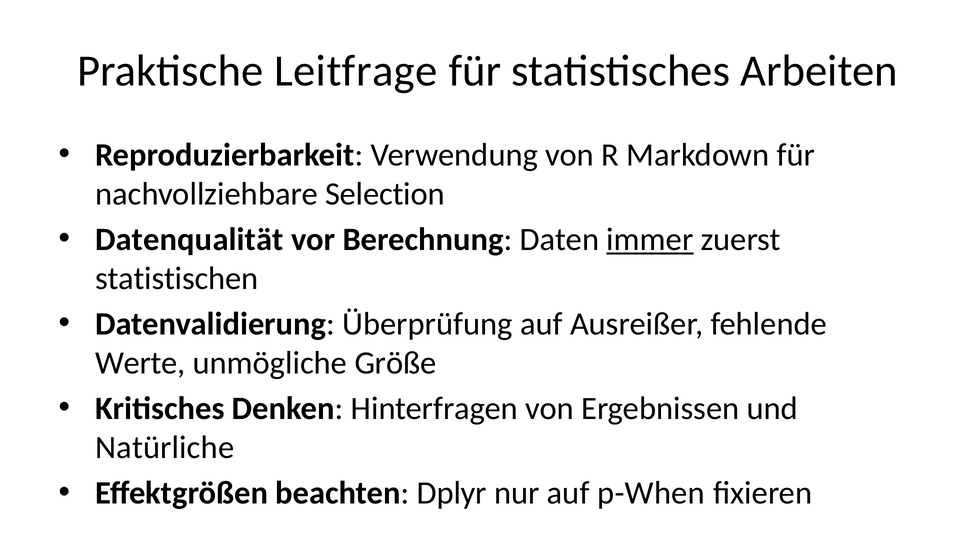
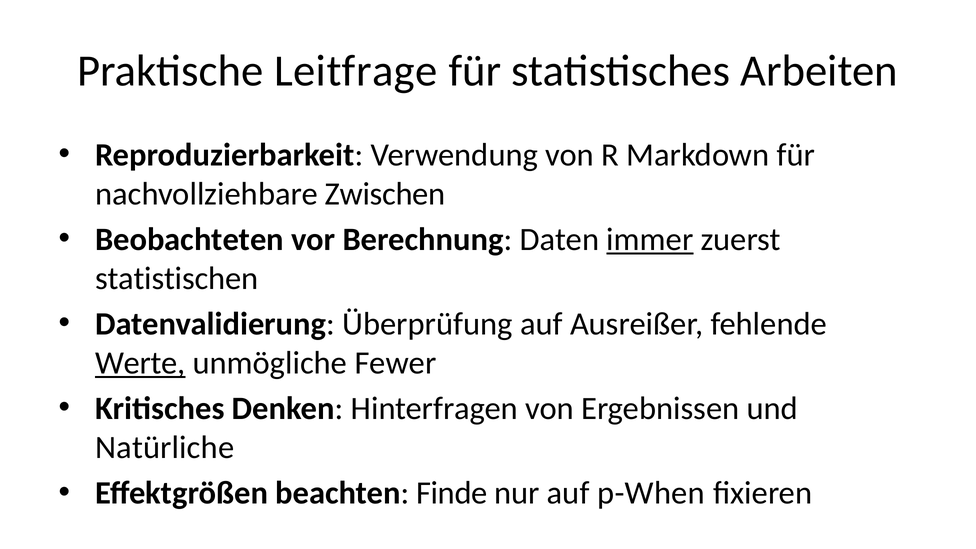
Selection: Selection -> Zwischen (385, 194)
Datenqualität: Datenqualität -> Beobachteten (190, 239)
Werte underline: none -> present (140, 363)
Größe: Größe -> Fewer (395, 363)
Dplyr: Dplyr -> Finde (452, 493)
